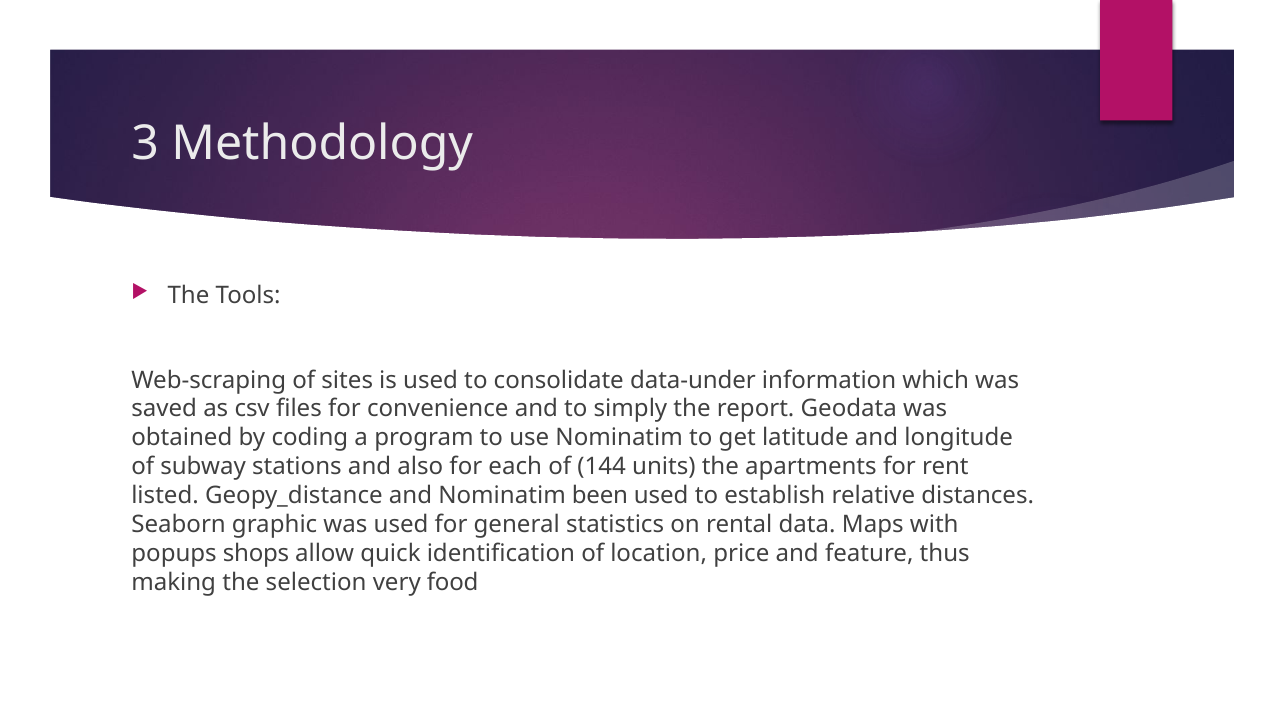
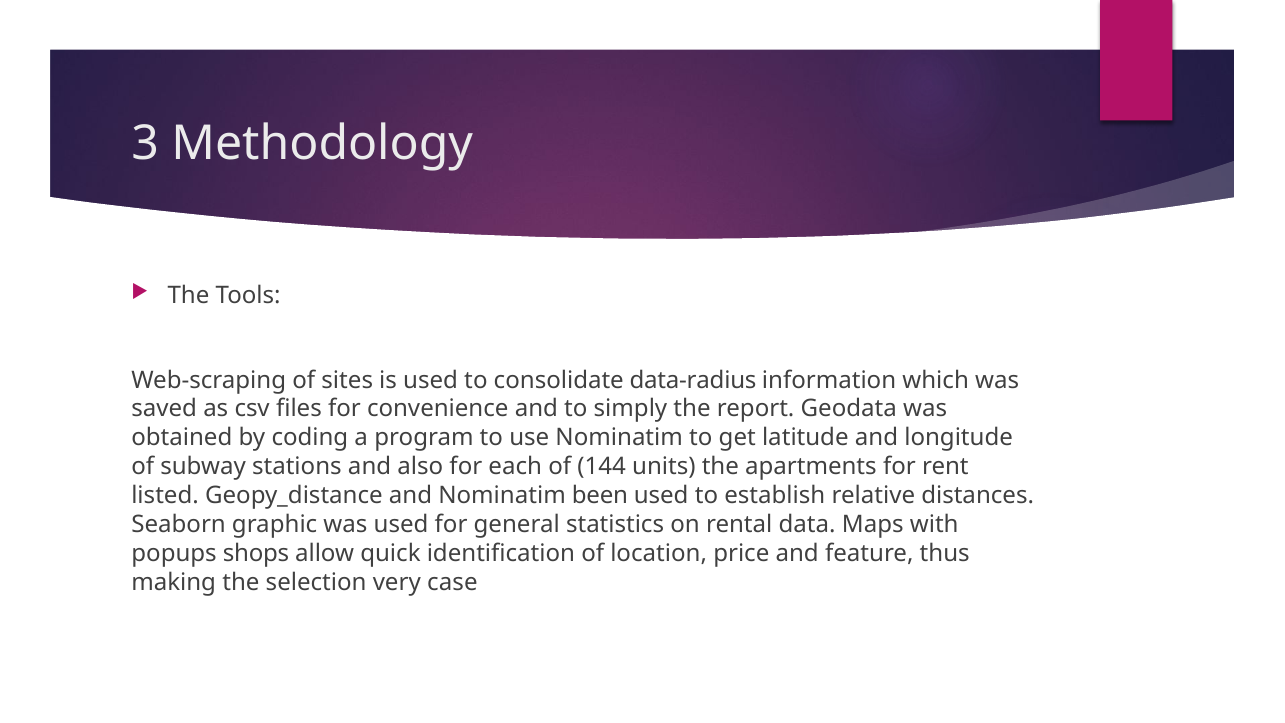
data-under: data-under -> data-radius (693, 380)
food: food -> case (452, 582)
